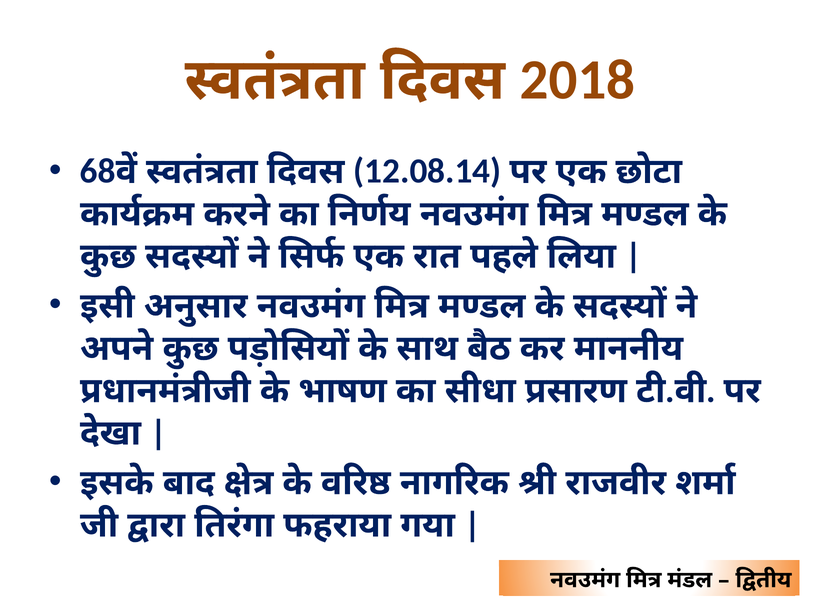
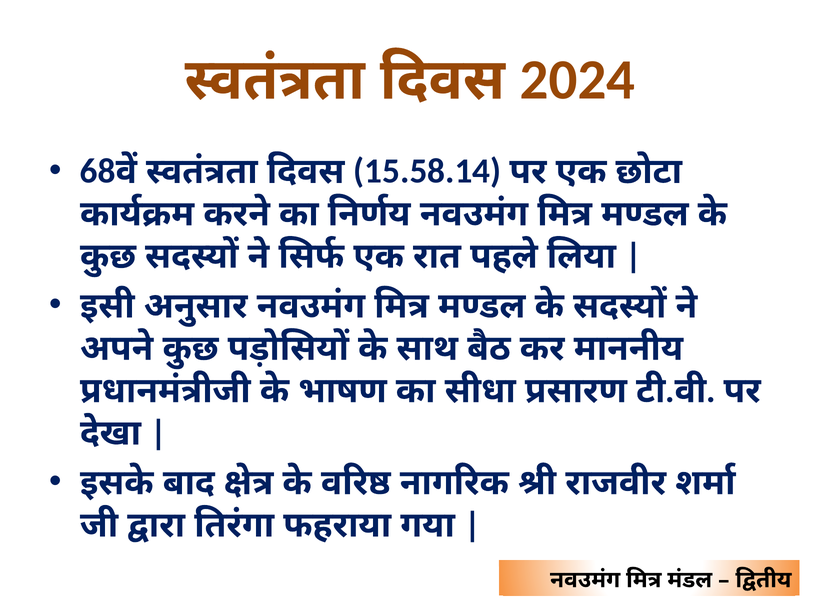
2018: 2018 -> 2024 (578, 80)
12.08.14: 12.08.14 -> 15.58.14 (427, 171)
